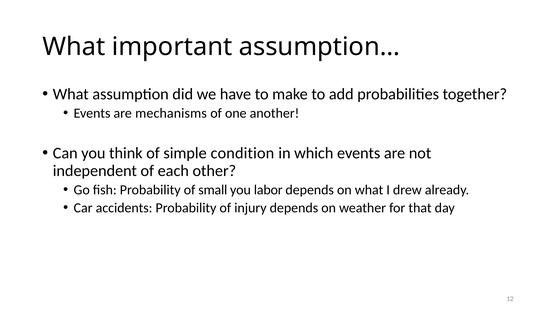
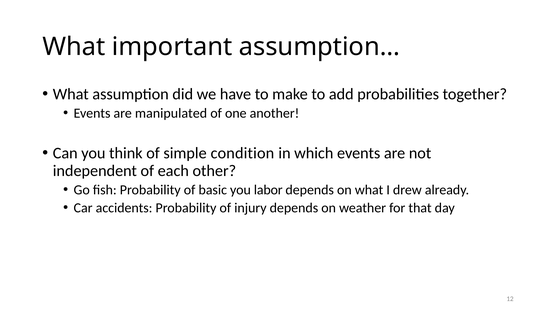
mechanisms: mechanisms -> manipulated (171, 113)
small: small -> basic (213, 190)
